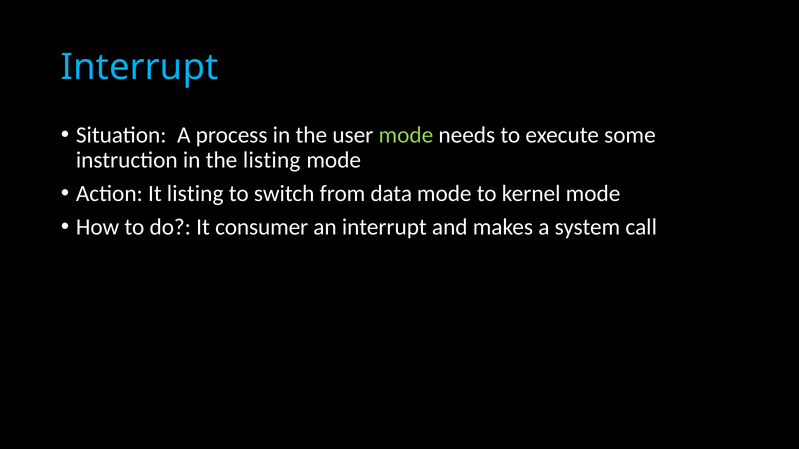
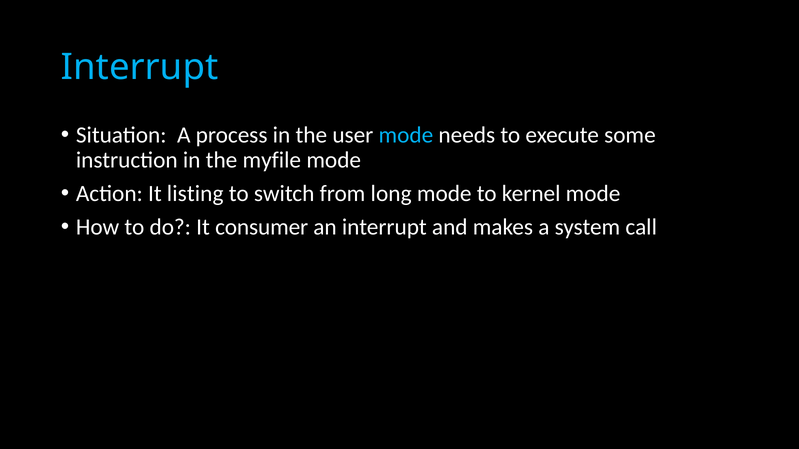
mode colour: light green -> light blue (406, 135)
the listing: listing -> myfile (272, 160)
data: data -> long (391, 194)
